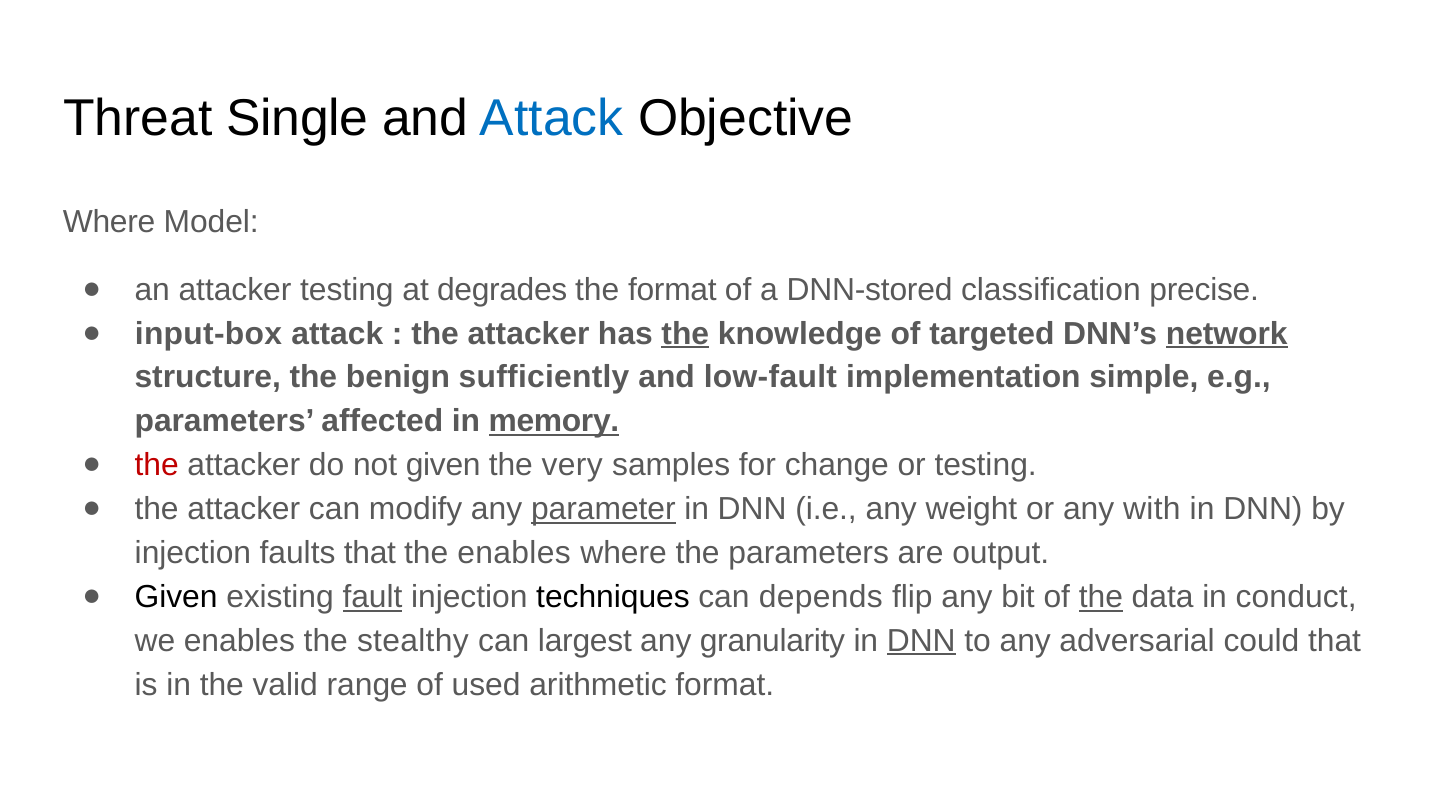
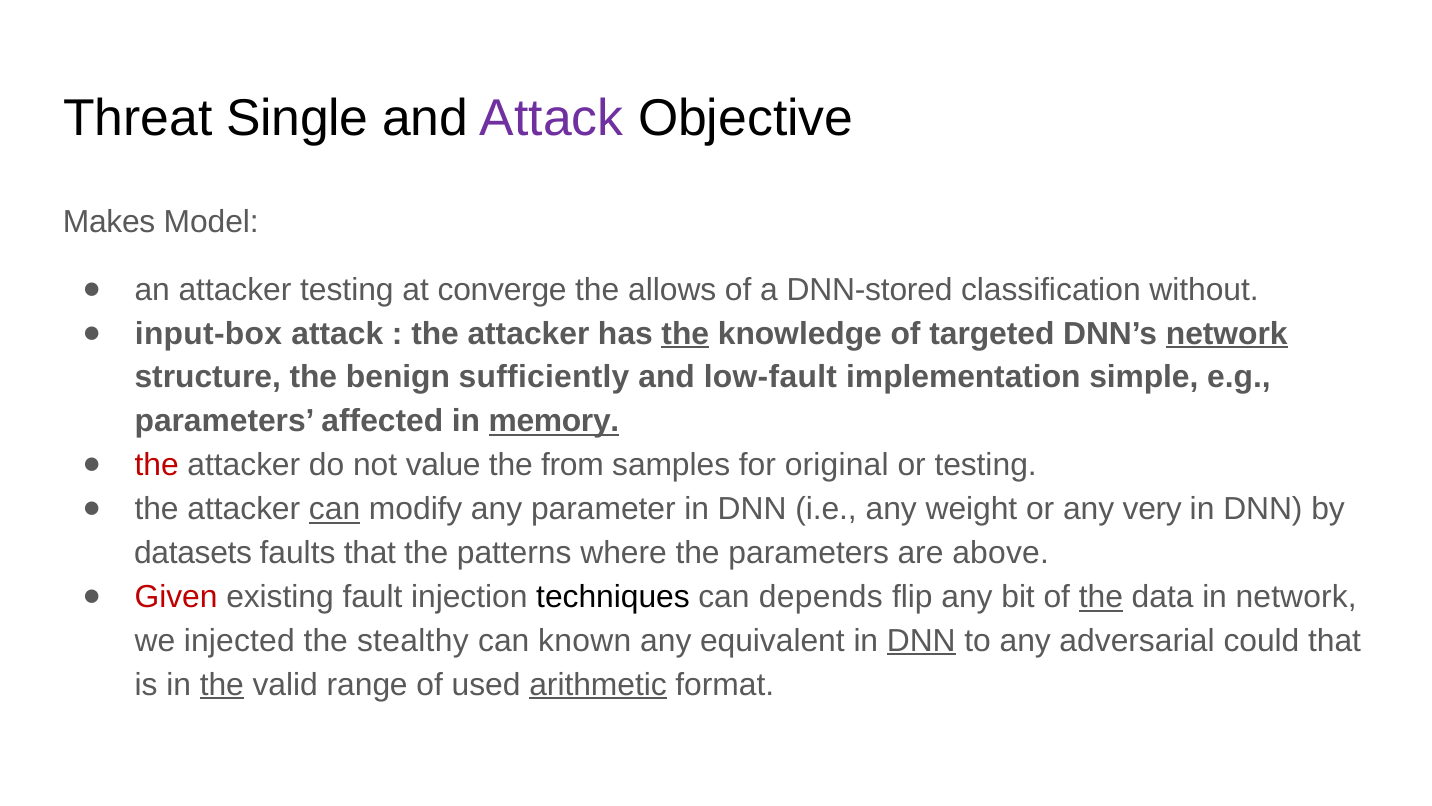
Attack colour: blue -> purple (552, 119)
Where: Where -> Makes (109, 222)
degrades: degrades -> converge (502, 289)
the format: format -> allows (672, 289)
precise: precise -> without (1204, 289)
not given: given -> value (443, 465)
very: very -> from (573, 465)
change: change -> original (837, 465)
can underline: none -> present (335, 509)
parameter underline: present -> none (603, 509)
with: with -> very (1152, 509)
injection: injection -> datasets (193, 553)
the enables: enables -> patterns (514, 553)
output: output -> above (1001, 553)
Given colour: black -> red (176, 597)
fault underline: present -> none (372, 597)
in conduct: conduct -> network (1296, 597)
we enables: enables -> injected (239, 640)
largest: largest -> known (585, 640)
granularity: granularity -> equivalent (772, 640)
the underline: none -> present (222, 684)
arithmetic underline: none -> present (598, 684)
